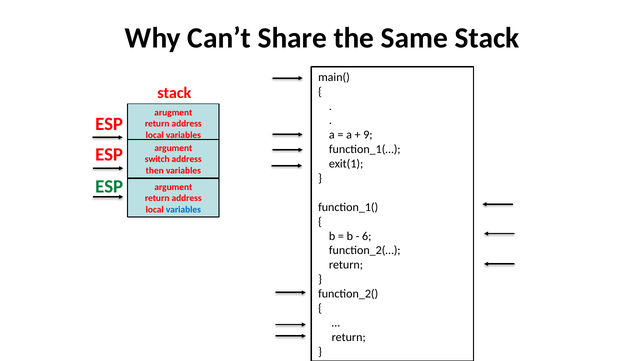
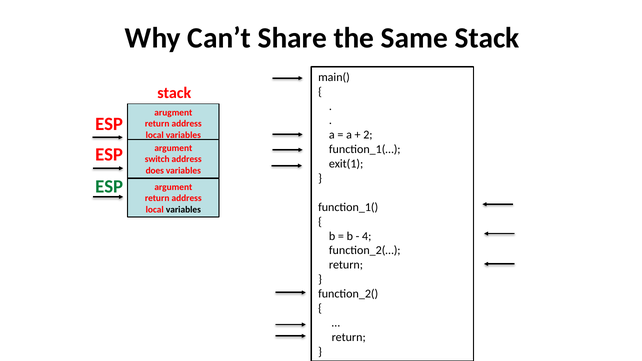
9: 9 -> 2 (368, 135)
then: then -> does (155, 171)
variables colour: blue -> black (183, 210)
6: 6 -> 4 (367, 236)
